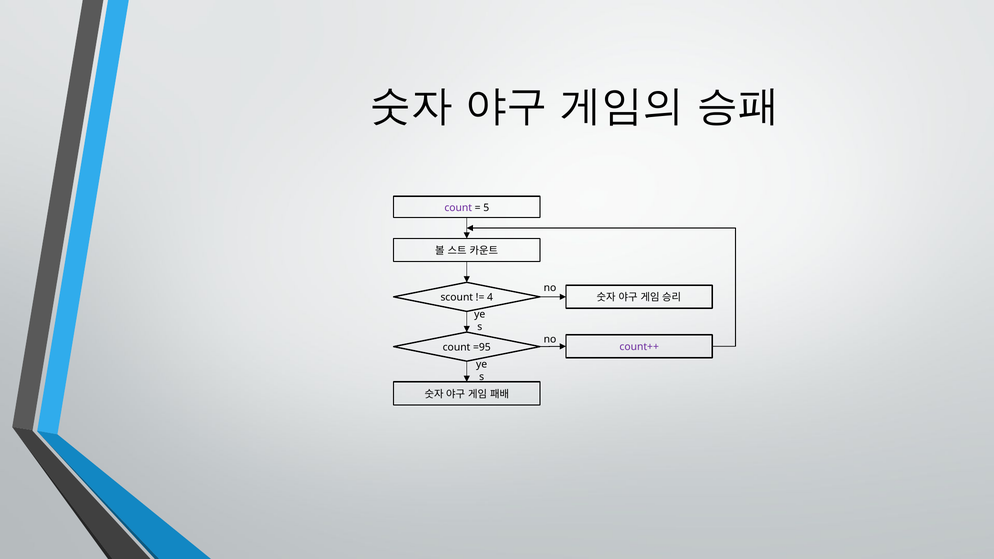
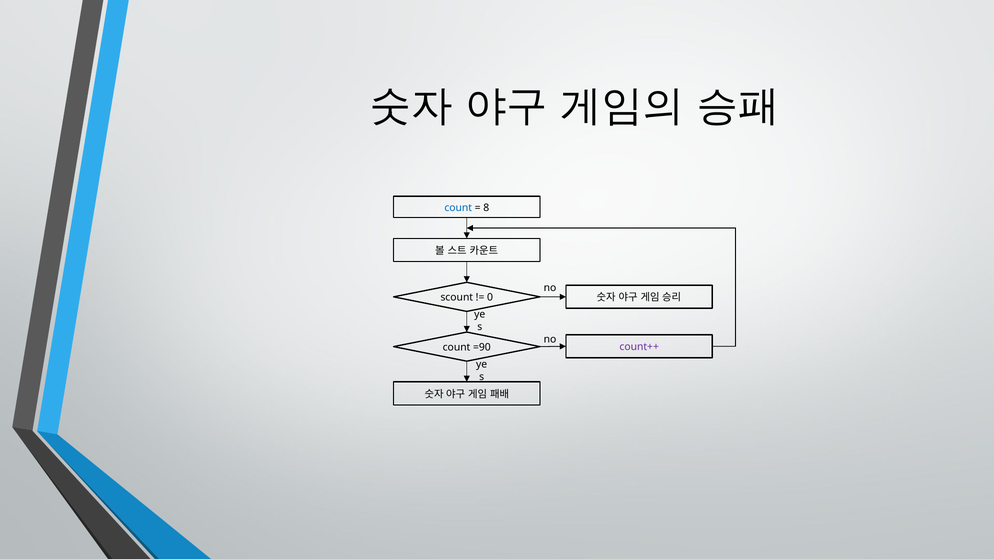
count colour: purple -> blue (458, 208)
5: 5 -> 8 (486, 208)
4: 4 -> 0 (490, 298)
=95: =95 -> =90 (482, 347)
